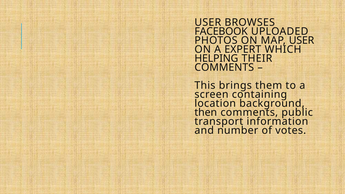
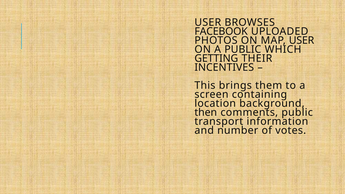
A EXPERT: EXPERT -> PUBLIC (243, 49)
HELPING: HELPING -> GETTING (216, 58)
COMMENTS: COMMENTS -> INCENTIVES (224, 67)
